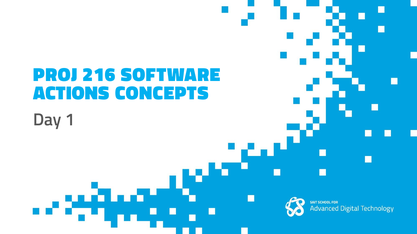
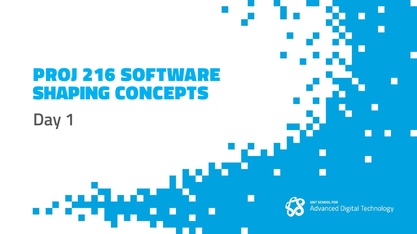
ACTIONS: ACTIONS -> SHAPING (71, 93)
